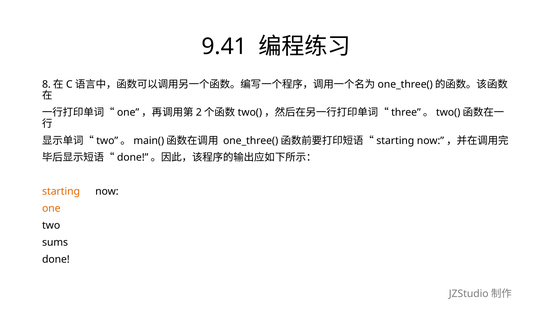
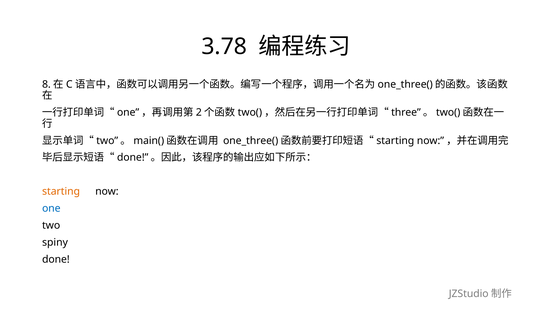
9.41: 9.41 -> 3.78 (224, 46)
one colour: orange -> blue (51, 208)
sums: sums -> spiny (55, 242)
